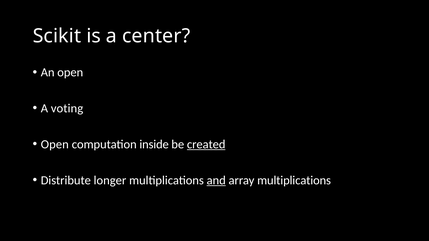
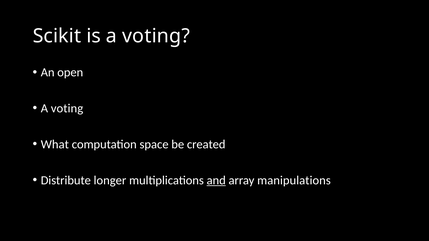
is a center: center -> voting (156, 36)
Open: Open -> What (55, 144)
inside: inside -> space (154, 144)
created underline: present -> none (206, 144)
array multiplications: multiplications -> manipulations (294, 180)
